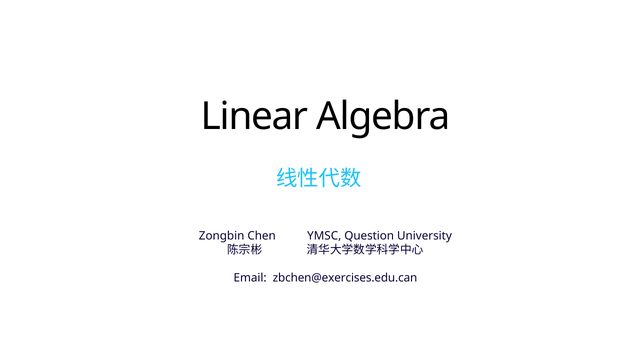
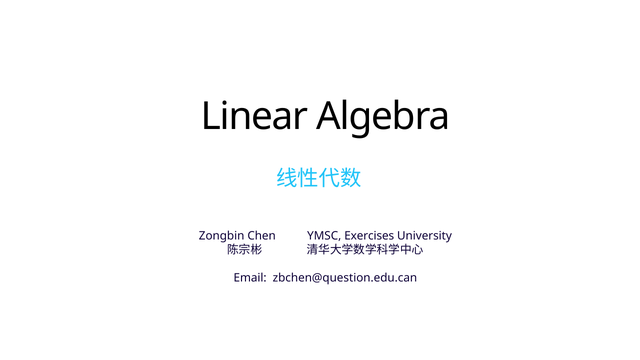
Question: Question -> Exercises (369, 236)
zbchen@exercises.edu.can: zbchen@exercises.edu.can -> zbchen@question.edu.can (345, 278)
